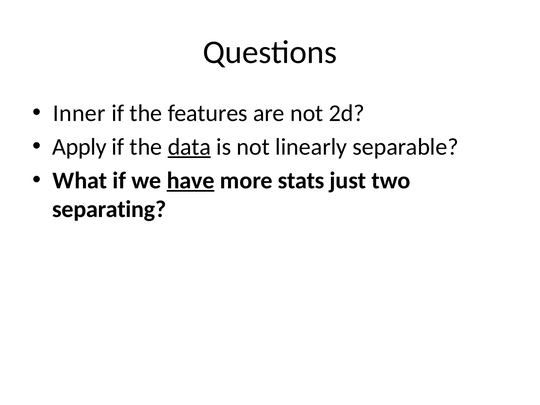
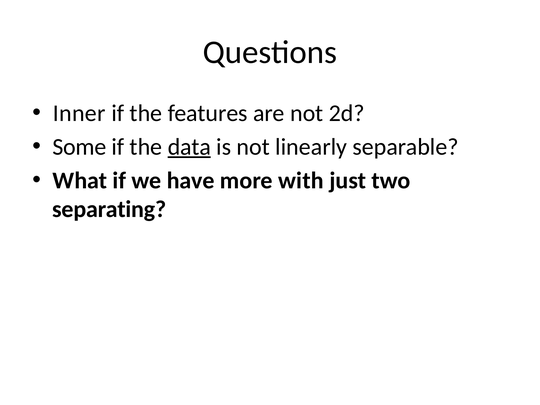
Apply: Apply -> Some (79, 147)
have underline: present -> none (191, 181)
stats: stats -> with (301, 181)
